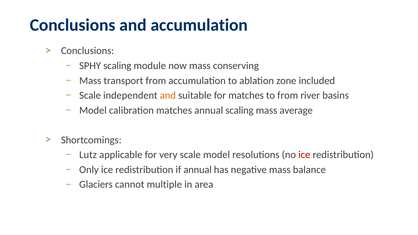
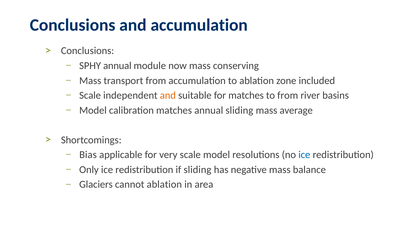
SPHY scaling: scaling -> annual (117, 66)
annual scaling: scaling -> sliding (239, 110)
Lutz: Lutz -> Bias (88, 155)
ice colour: red -> blue (304, 155)
if annual: annual -> sliding (197, 170)
cannot multiple: multiple -> ablation (164, 185)
